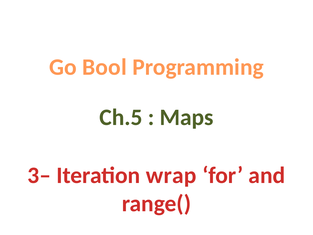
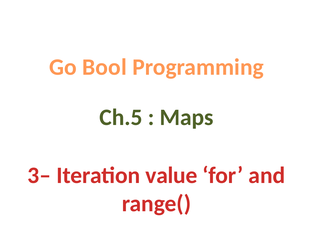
wrap: wrap -> value (171, 175)
